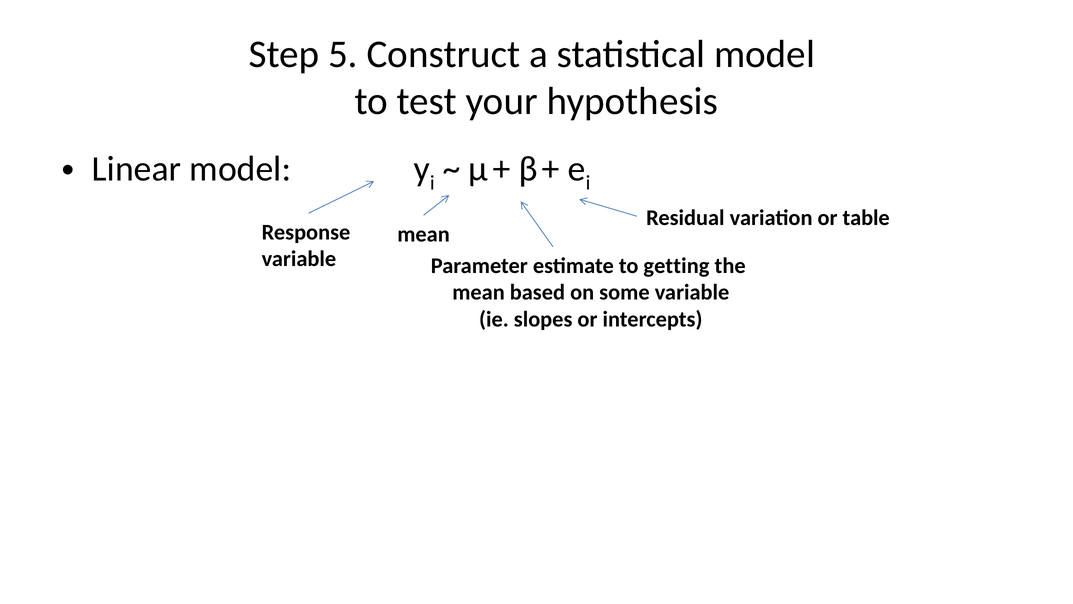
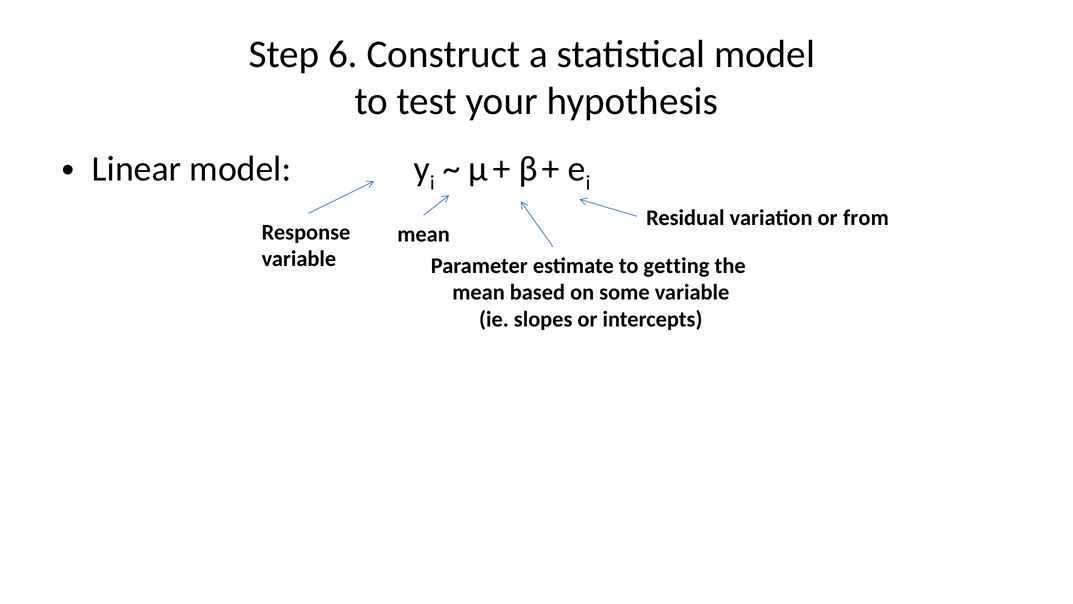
5: 5 -> 6 (343, 54)
table: table -> from (866, 217)
